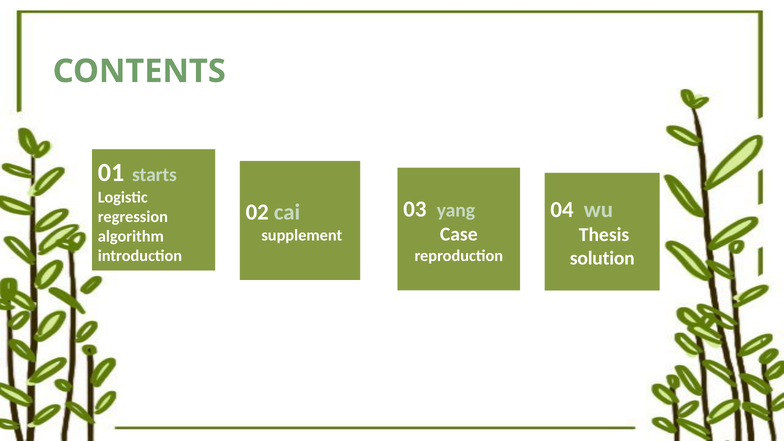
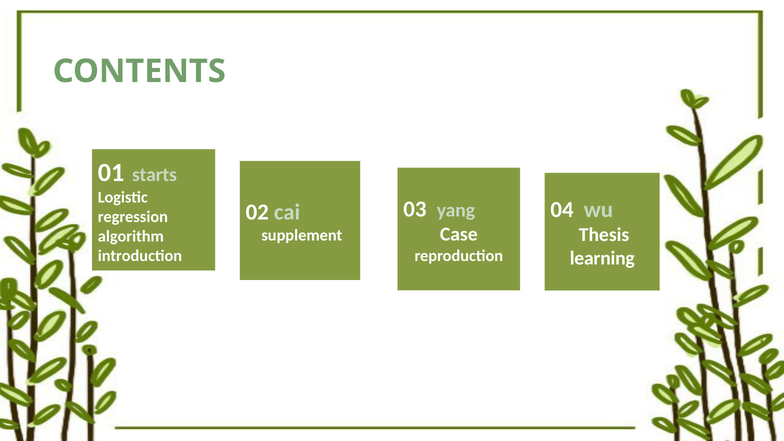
solution: solution -> learning (602, 258)
